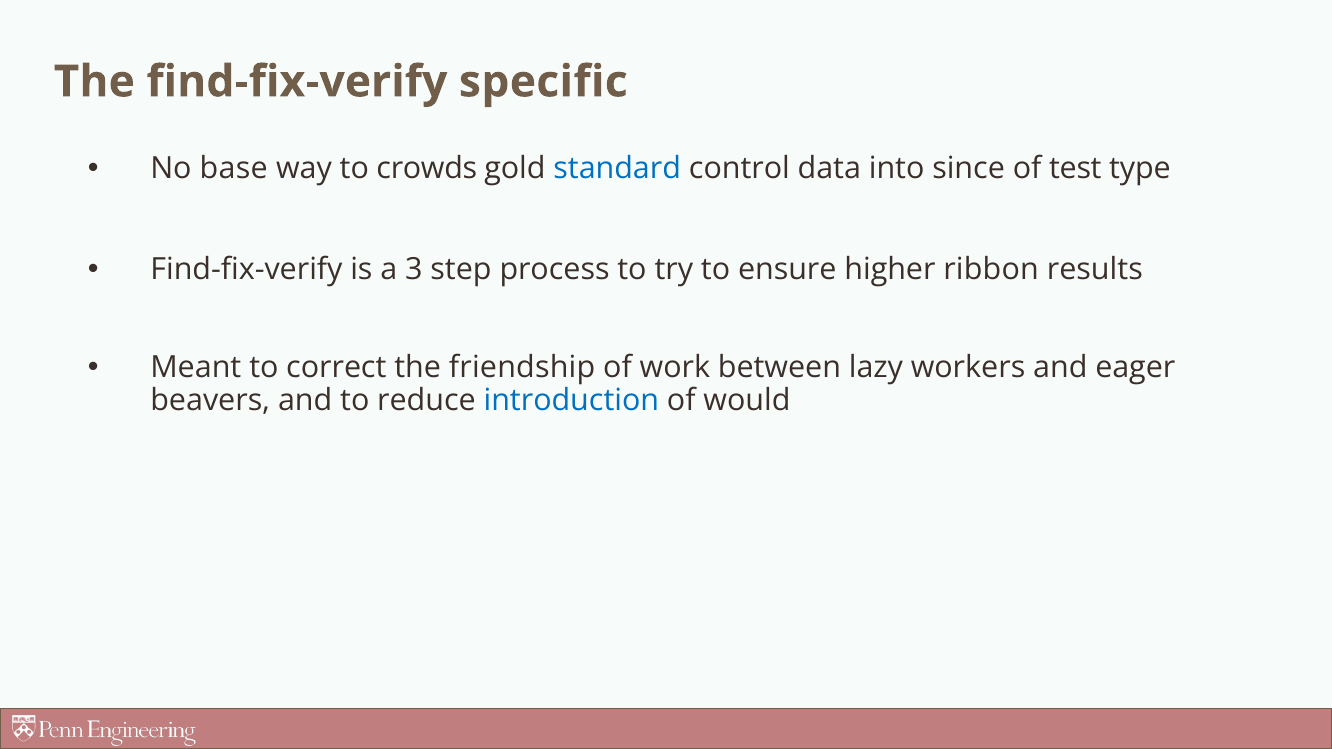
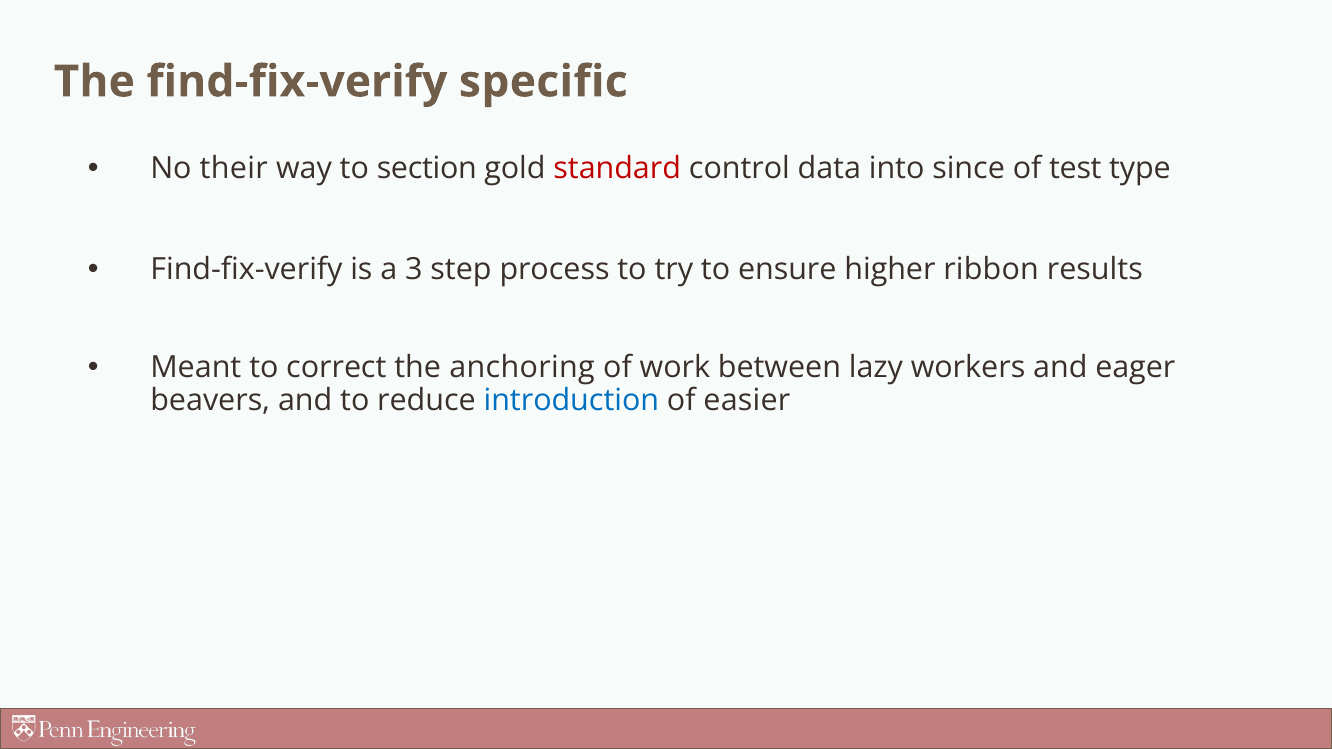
base: base -> their (234, 169)
crowds: crowds -> section (427, 169)
standard colour: blue -> red (617, 169)
friendship: friendship -> anchoring (522, 368)
would: would -> easier (747, 401)
